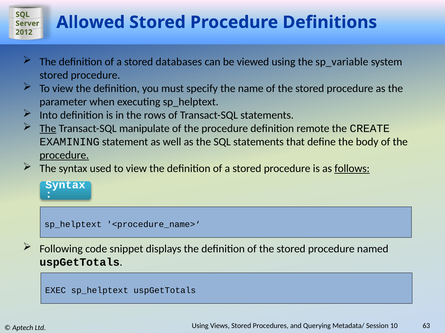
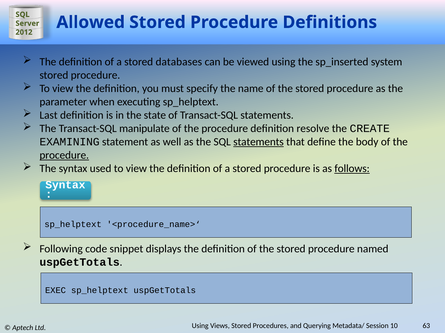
sp_variable: sp_variable -> sp_inserted (342, 62)
Into: Into -> Last (49, 116)
rows: rows -> state (155, 116)
The underline: present -> none (48, 129)
remote: remote -> resolve (313, 129)
statements underline: none -> present (259, 142)
